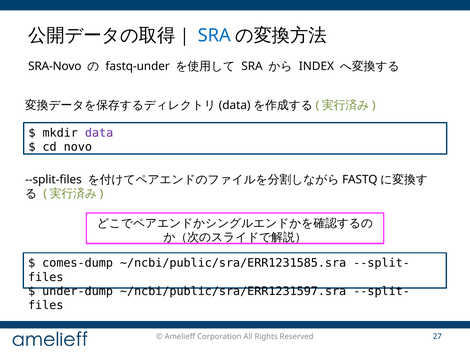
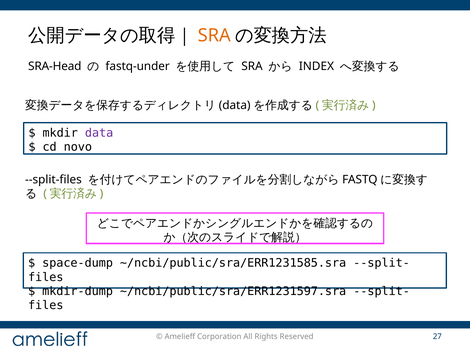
SRA colour: blue -> orange (214, 35)
SRA-Novo: SRA-Novo -> SRA-Head (55, 66)
comes-dump: comes-dump -> space-dump (78, 263)
under-dump: under-dump -> mkdir-dump (78, 291)
